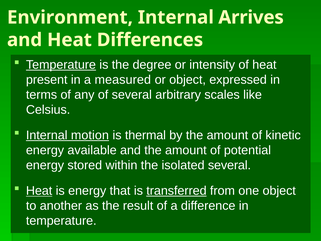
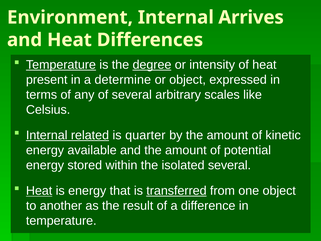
degree underline: none -> present (152, 65)
measured: measured -> determine (123, 80)
motion: motion -> related (90, 135)
thermal: thermal -> quarter (145, 135)
